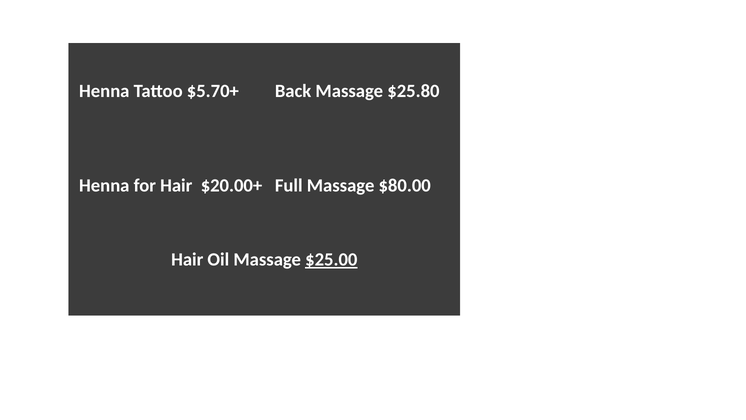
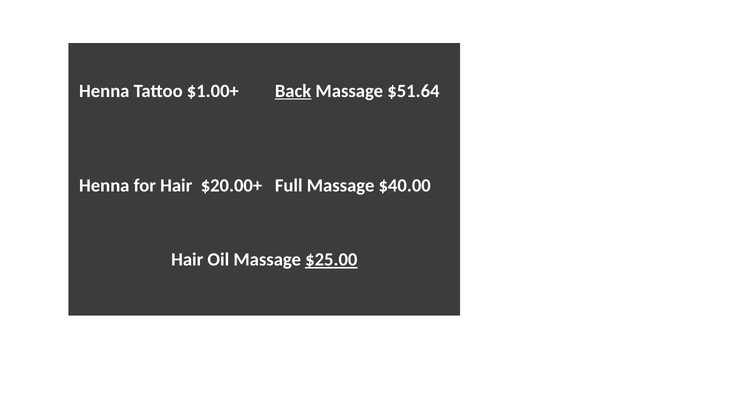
$5.70+: $5.70+ -> $1.00+ (213, 91)
Back underline: none -> present (293, 91)
$25.80: $25.80 -> $51.64 (413, 91)
$80.00: $80.00 -> $40.00 (405, 186)
